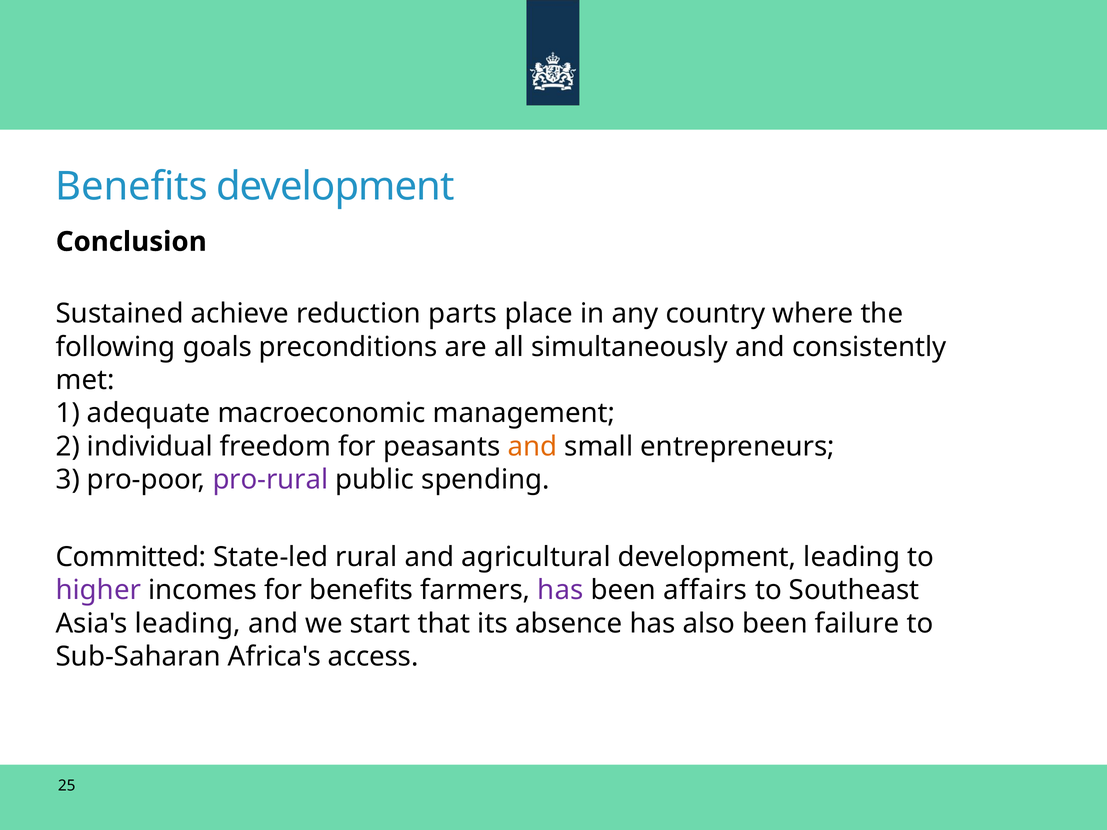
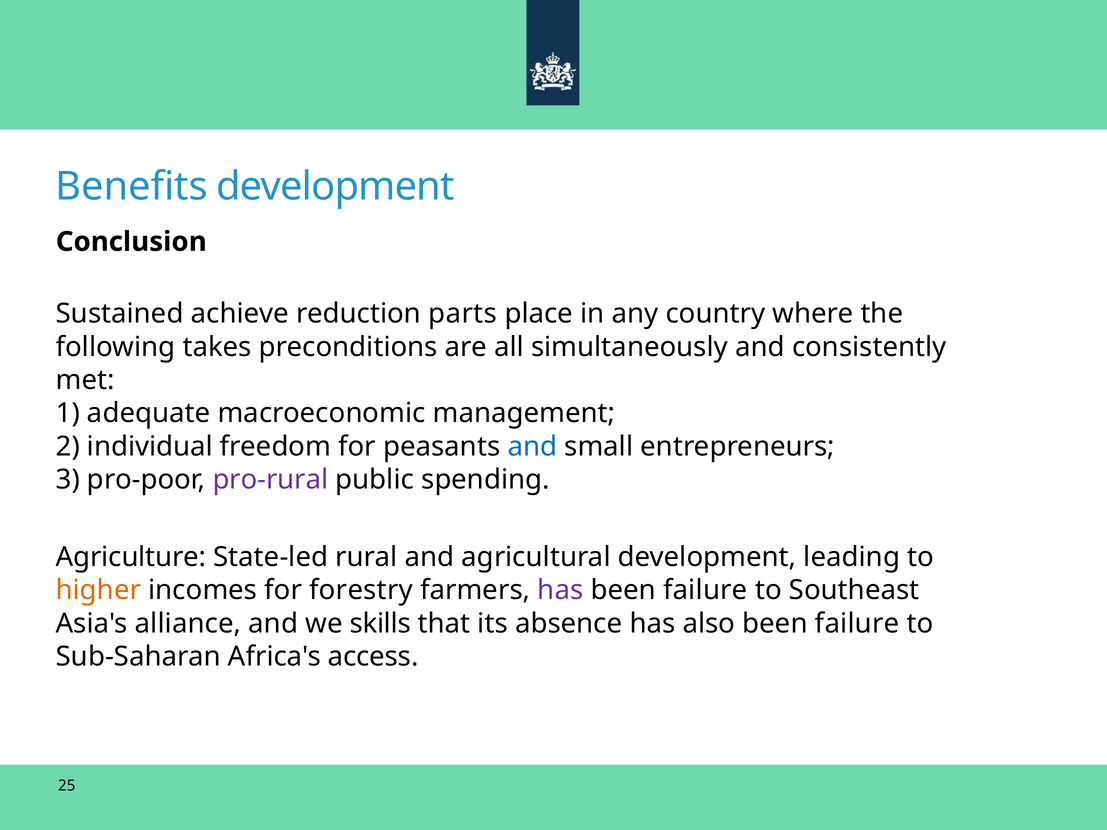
goals: goals -> takes (217, 347)
and colour: orange -> blue (532, 447)
Committed: Committed -> Agriculture (131, 557)
higher colour: purple -> orange (98, 591)
for benefits: benefits -> forestry (361, 591)
affairs: affairs -> failure (705, 591)
Asia's leading: leading -> alliance (188, 624)
start: start -> skills (380, 624)
